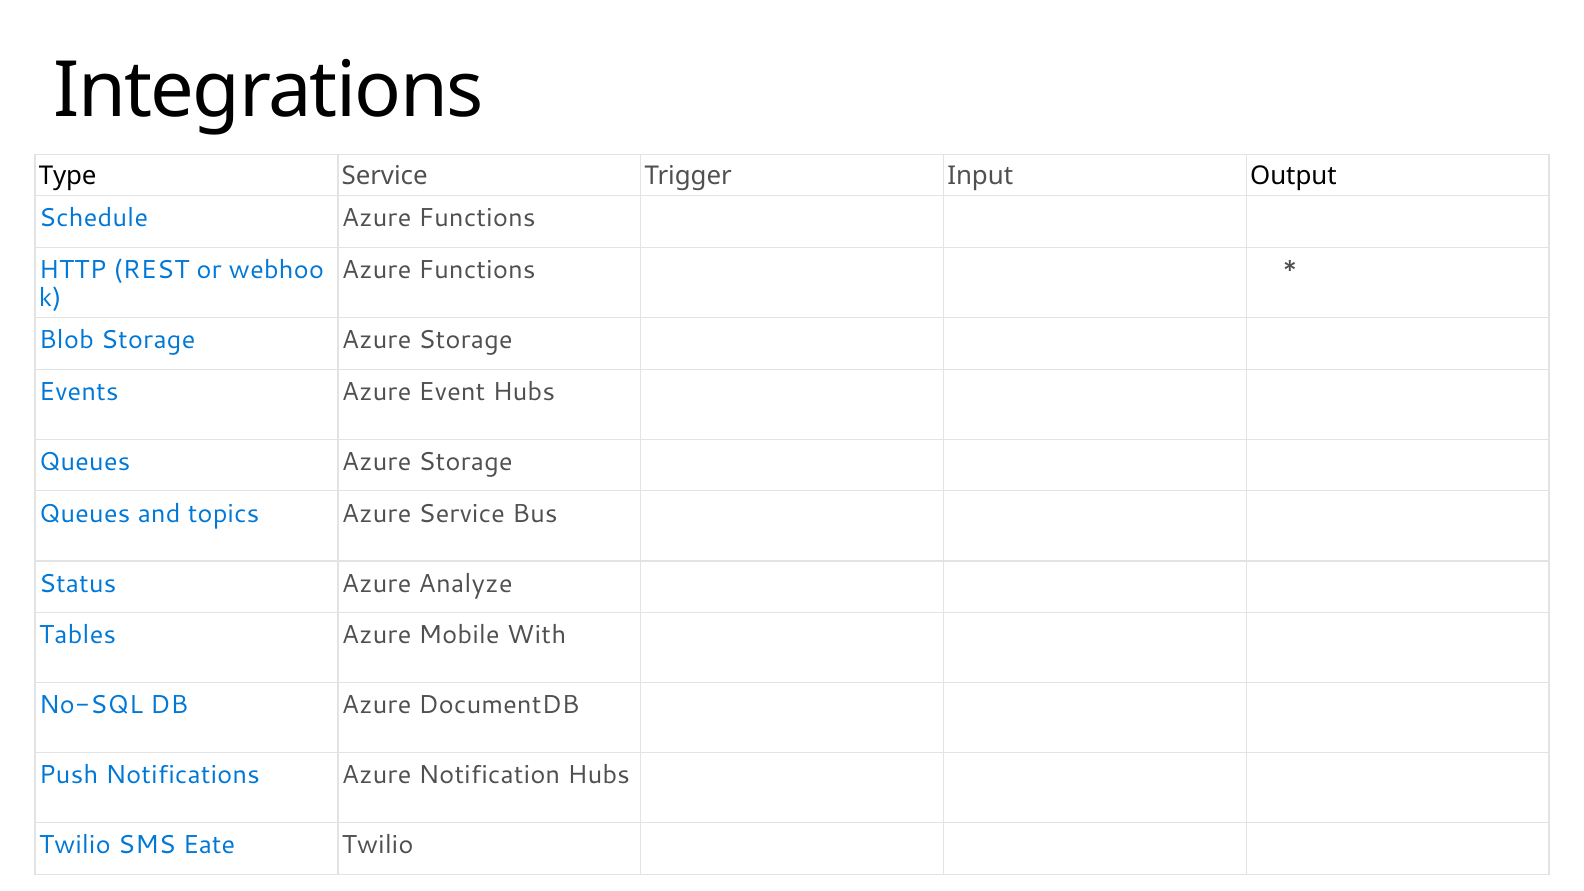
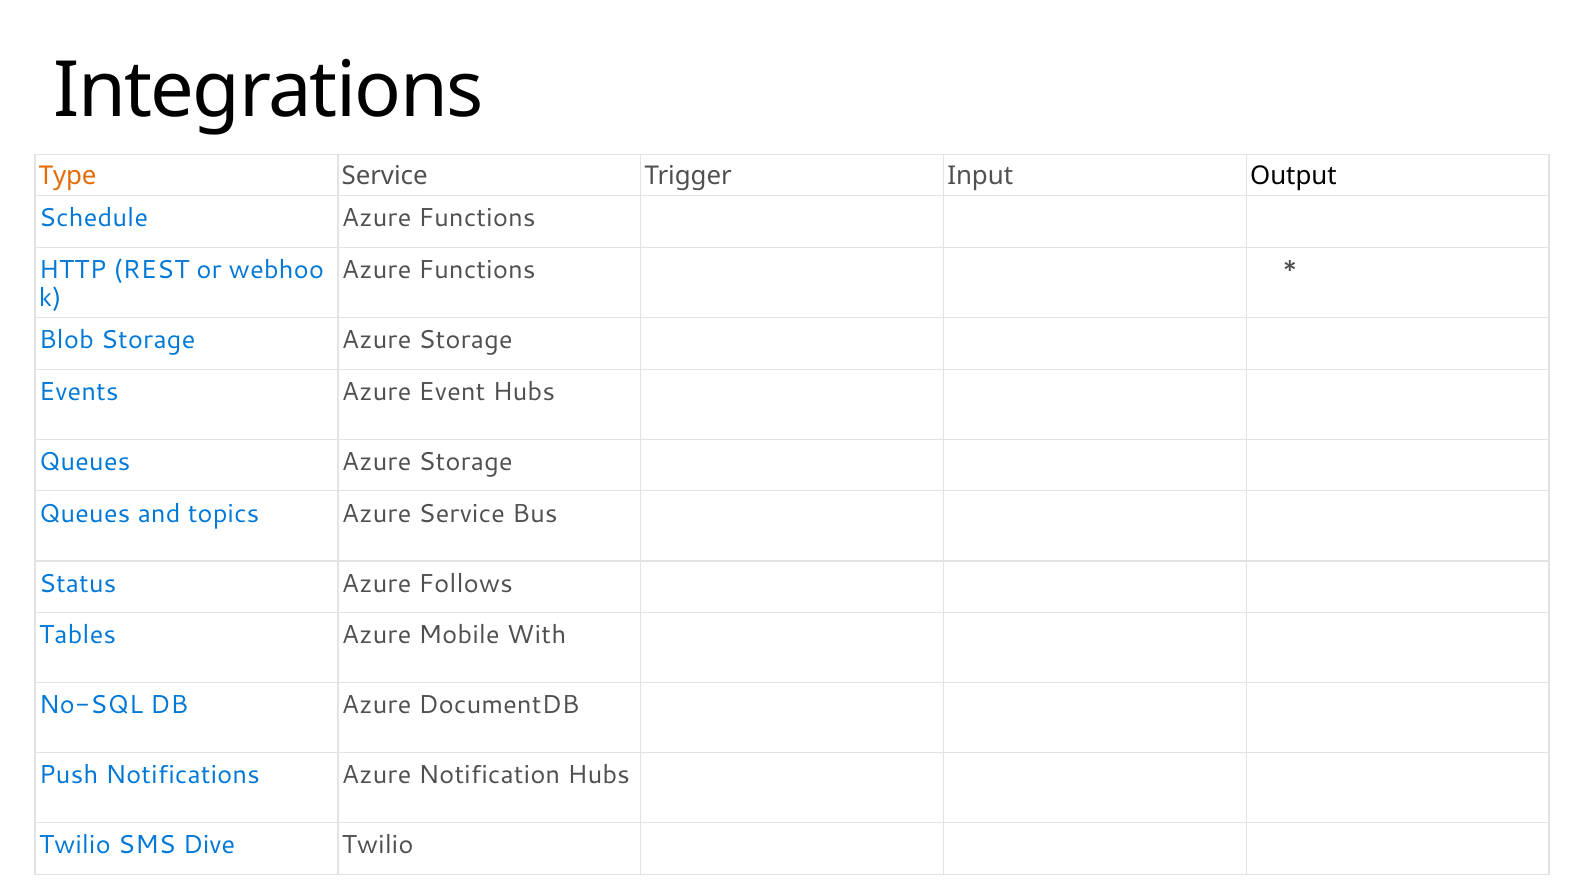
Type colour: black -> orange (68, 176)
Analyze: Analyze -> Follows (466, 583)
Eate: Eate -> Dive (209, 845)
